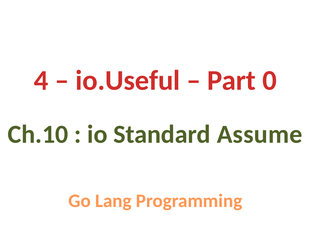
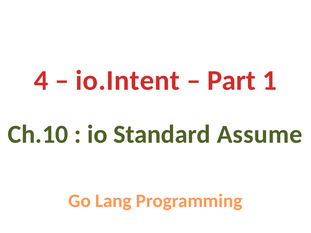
io.Useful: io.Useful -> io.Intent (128, 81)
0: 0 -> 1 (269, 81)
